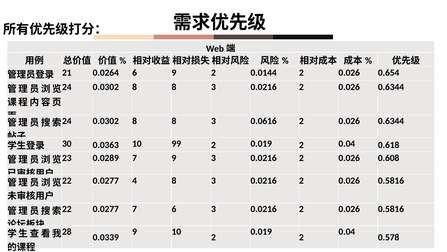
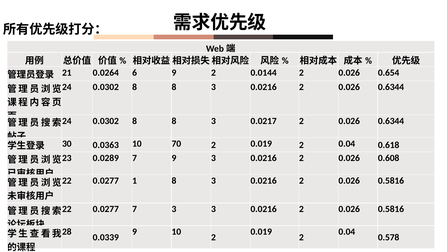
0.0616: 0.0616 -> 0.0217 (264, 121)
99: 99 -> 70 (176, 143)
4: 4 -> 1 (135, 180)
7 6: 6 -> 3 (174, 209)
